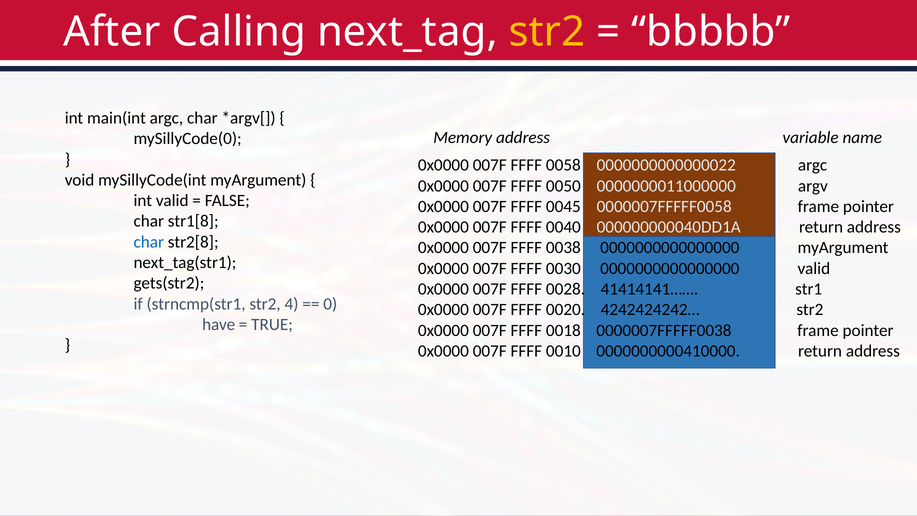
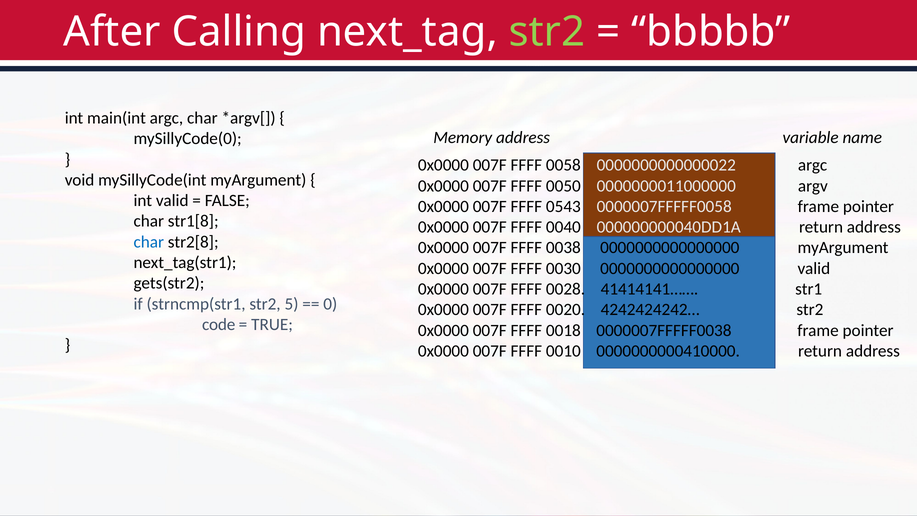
str2 colour: yellow -> light green (547, 32)
0045: 0045 -> 0543 (563, 206)
4: 4 -> 5 (292, 304)
have: have -> code (219, 324)
